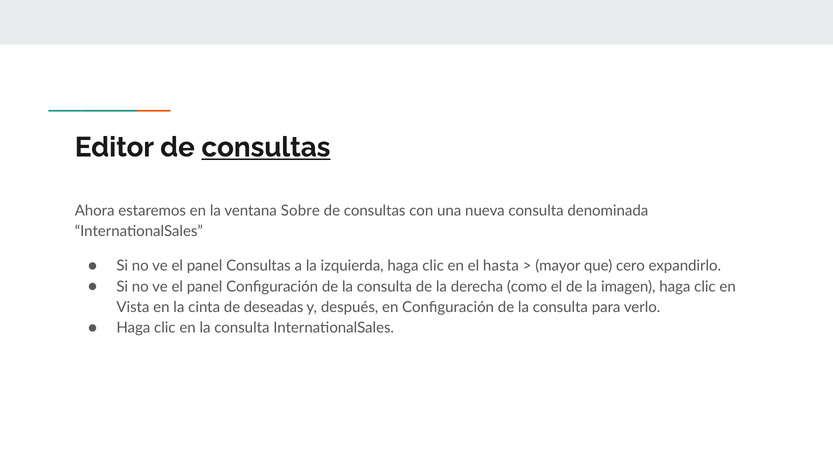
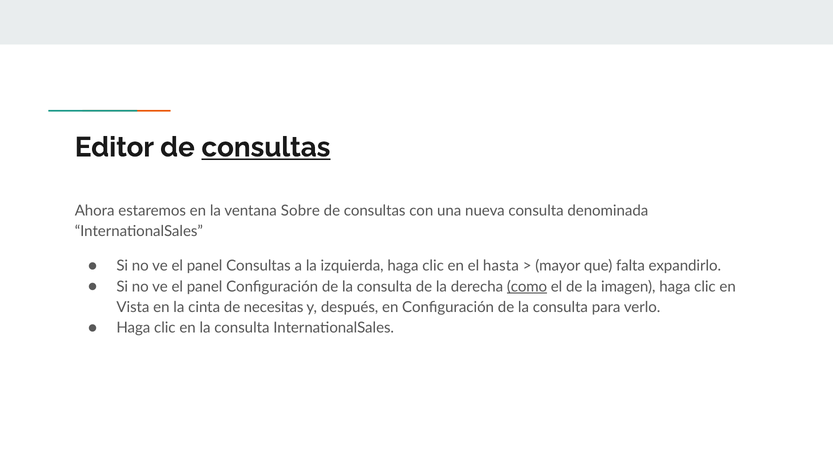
cero: cero -> falta (630, 266)
como underline: none -> present (527, 286)
deseadas: deseadas -> necesitas (274, 307)
